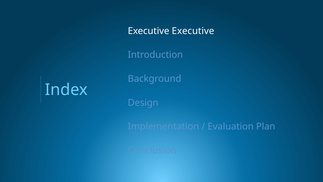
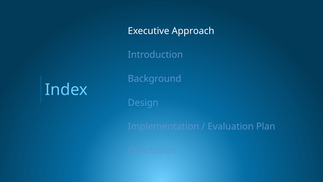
Executive Executive: Executive -> Approach (193, 31)
